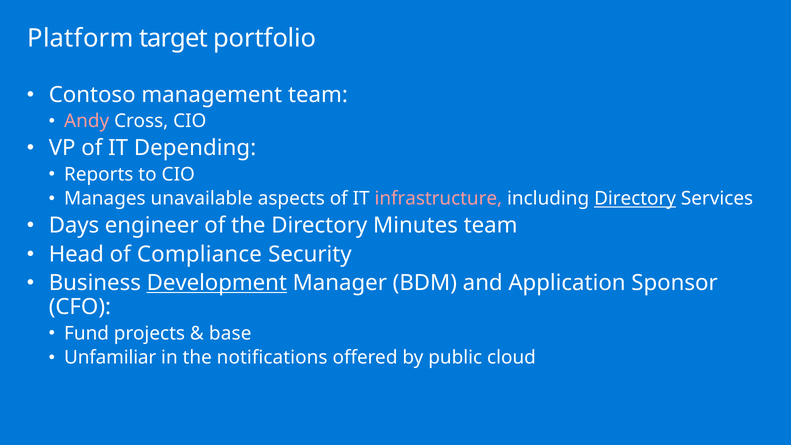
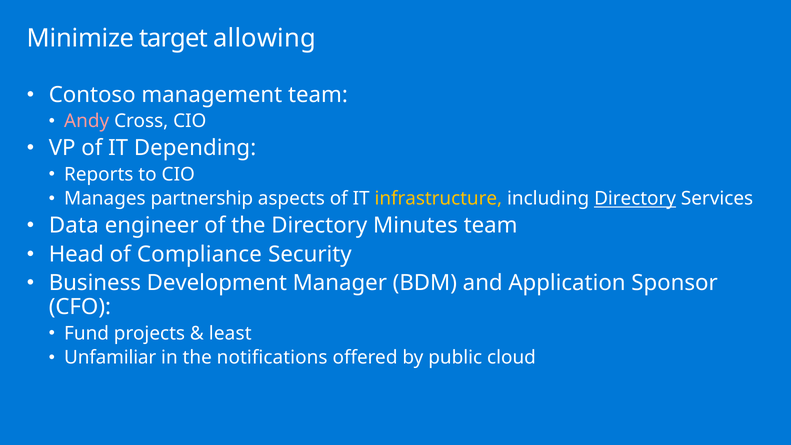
Platform: Platform -> Minimize (81, 38)
portfolio: portfolio -> allowing (265, 38)
unavailable: unavailable -> partnership (202, 199)
infrastructure colour: pink -> yellow (438, 199)
Days: Days -> Data (74, 226)
Development underline: present -> none (217, 283)
base: base -> least (230, 333)
